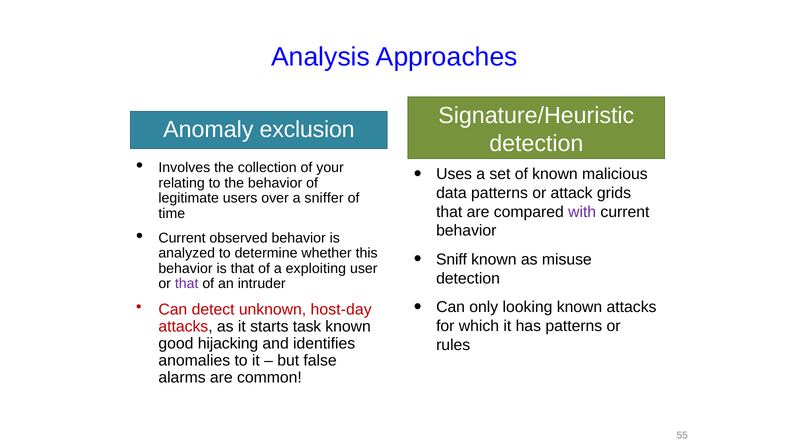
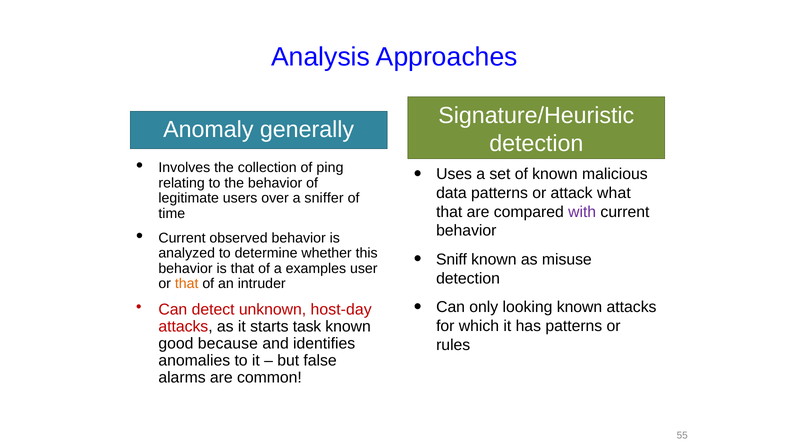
exclusion: exclusion -> generally (307, 130)
your: your -> ping (330, 168)
grids: grids -> what (614, 193)
exploiting: exploiting -> examples (316, 269)
that colour: purple -> orange (187, 284)
hijacking: hijacking -> because (228, 344)
